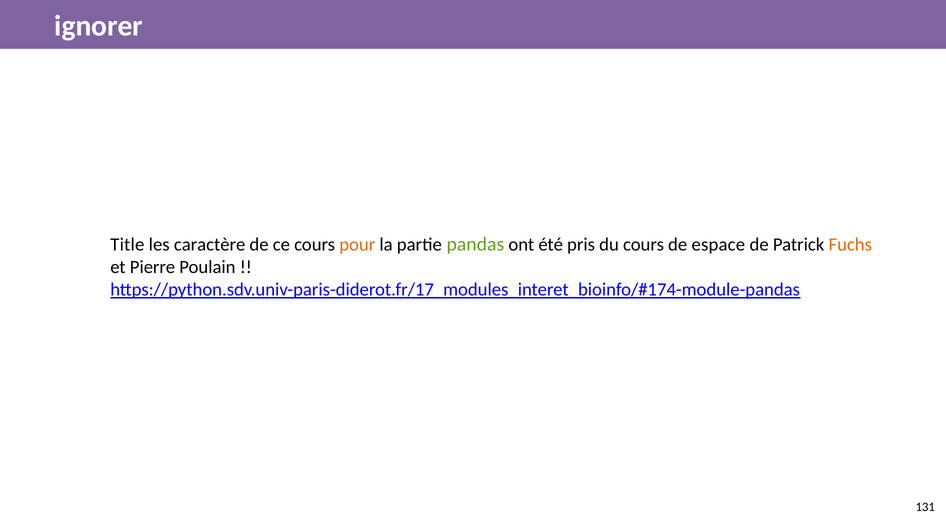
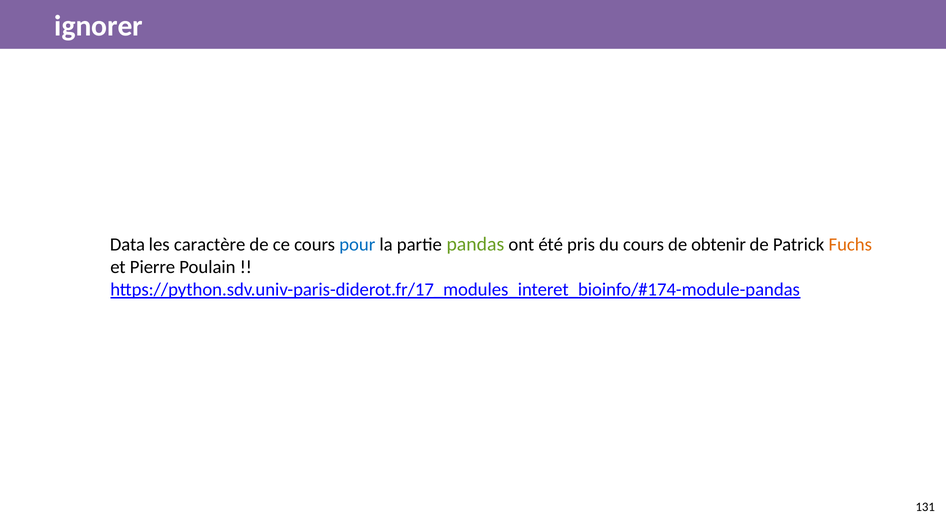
Title: Title -> Data (128, 245)
pour colour: orange -> blue (357, 245)
espace: espace -> obtenir (719, 245)
